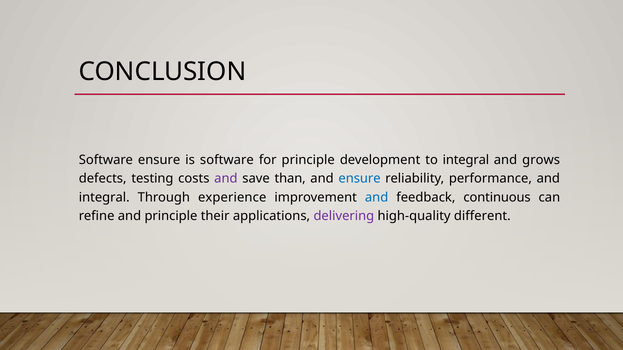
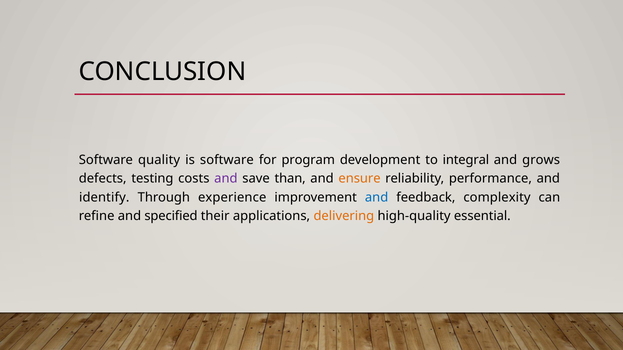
Software ensure: ensure -> quality (159, 160)
for principle: principle -> program (308, 160)
ensure colour: blue -> orange (360, 179)
integral: integral -> identify (104, 197)
continuous: continuous -> complexity (497, 197)
and principle: principle -> specified (171, 216)
delivering colour: purple -> orange (344, 216)
different: different -> essential (482, 216)
